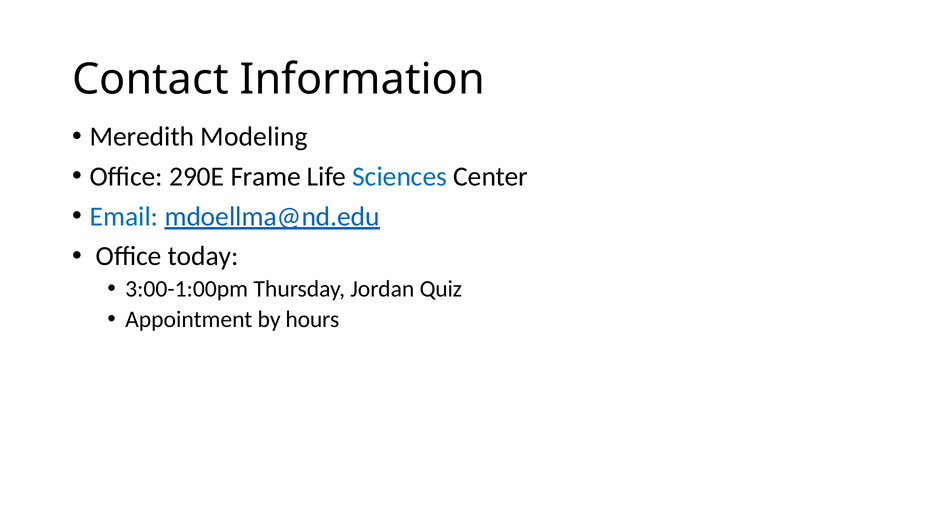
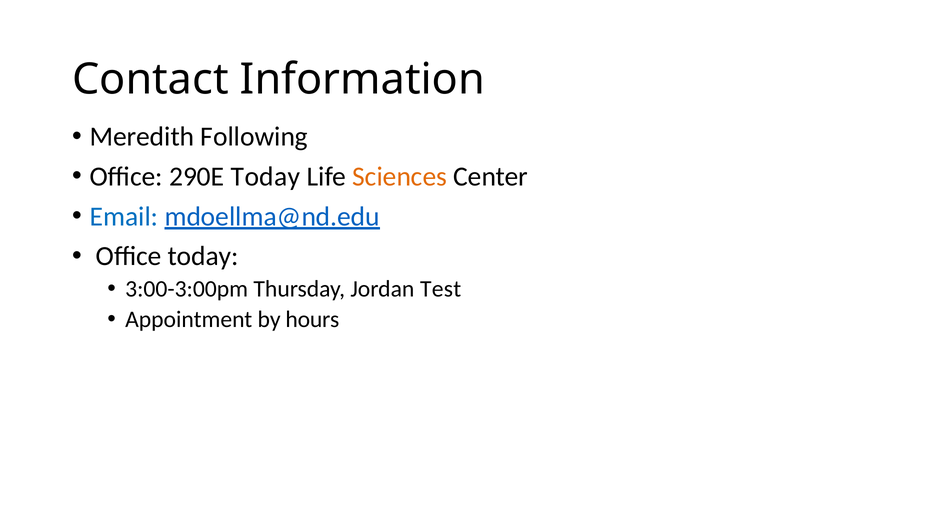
Modeling: Modeling -> Following (254, 137)
290E Frame: Frame -> Today (265, 176)
Sciences colour: blue -> orange (400, 176)
3:00-1:00pm: 3:00-1:00pm -> 3:00-3:00pm (187, 289)
Quiz: Quiz -> Test (441, 289)
